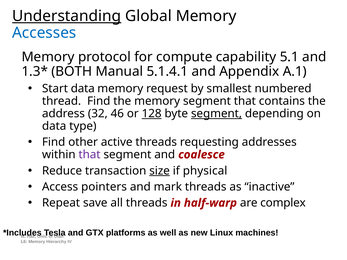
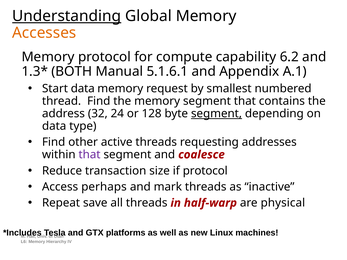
Accesses colour: blue -> orange (44, 33)
5.1: 5.1 -> 6.2 (289, 57)
5.1.4.1: 5.1.4.1 -> 5.1.6.1 (167, 72)
46: 46 -> 24 (117, 114)
128 underline: present -> none (152, 114)
size underline: present -> none (160, 171)
if physical: physical -> protocol (205, 171)
pointers: pointers -> perhaps (104, 187)
complex: complex -> physical (283, 203)
